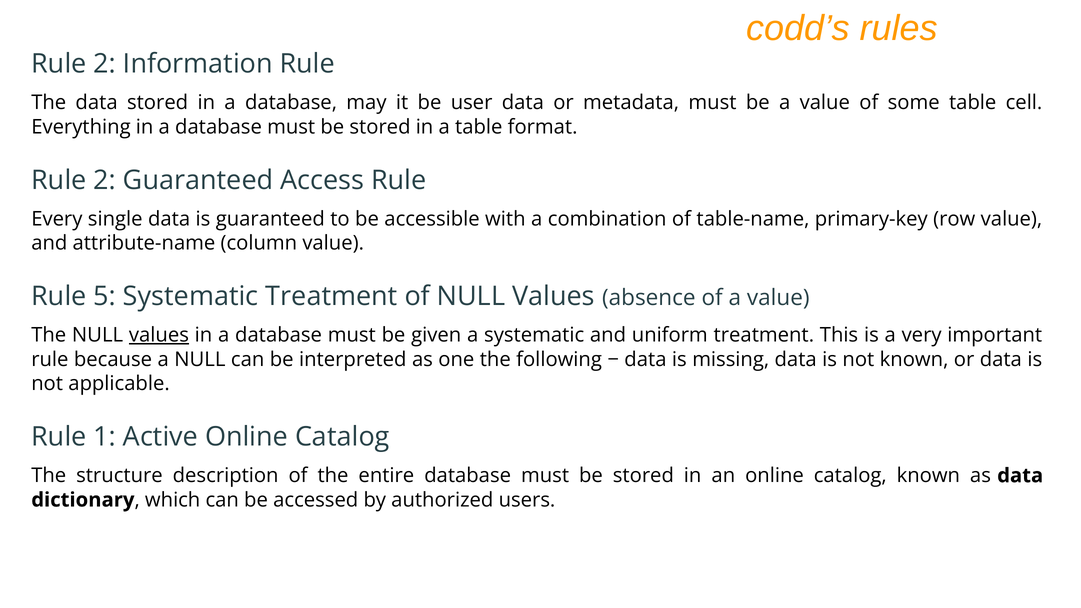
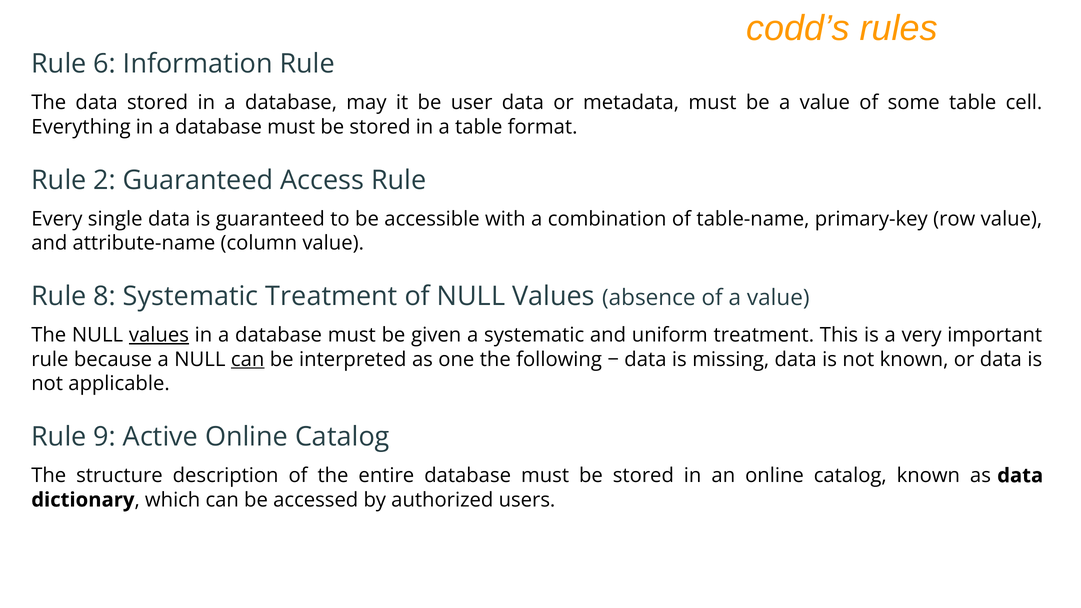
2: 2 -> 6 (105, 64)
5: 5 -> 8 (105, 296)
can underline: none -> present (248, 359)
1: 1 -> 9 (105, 437)
